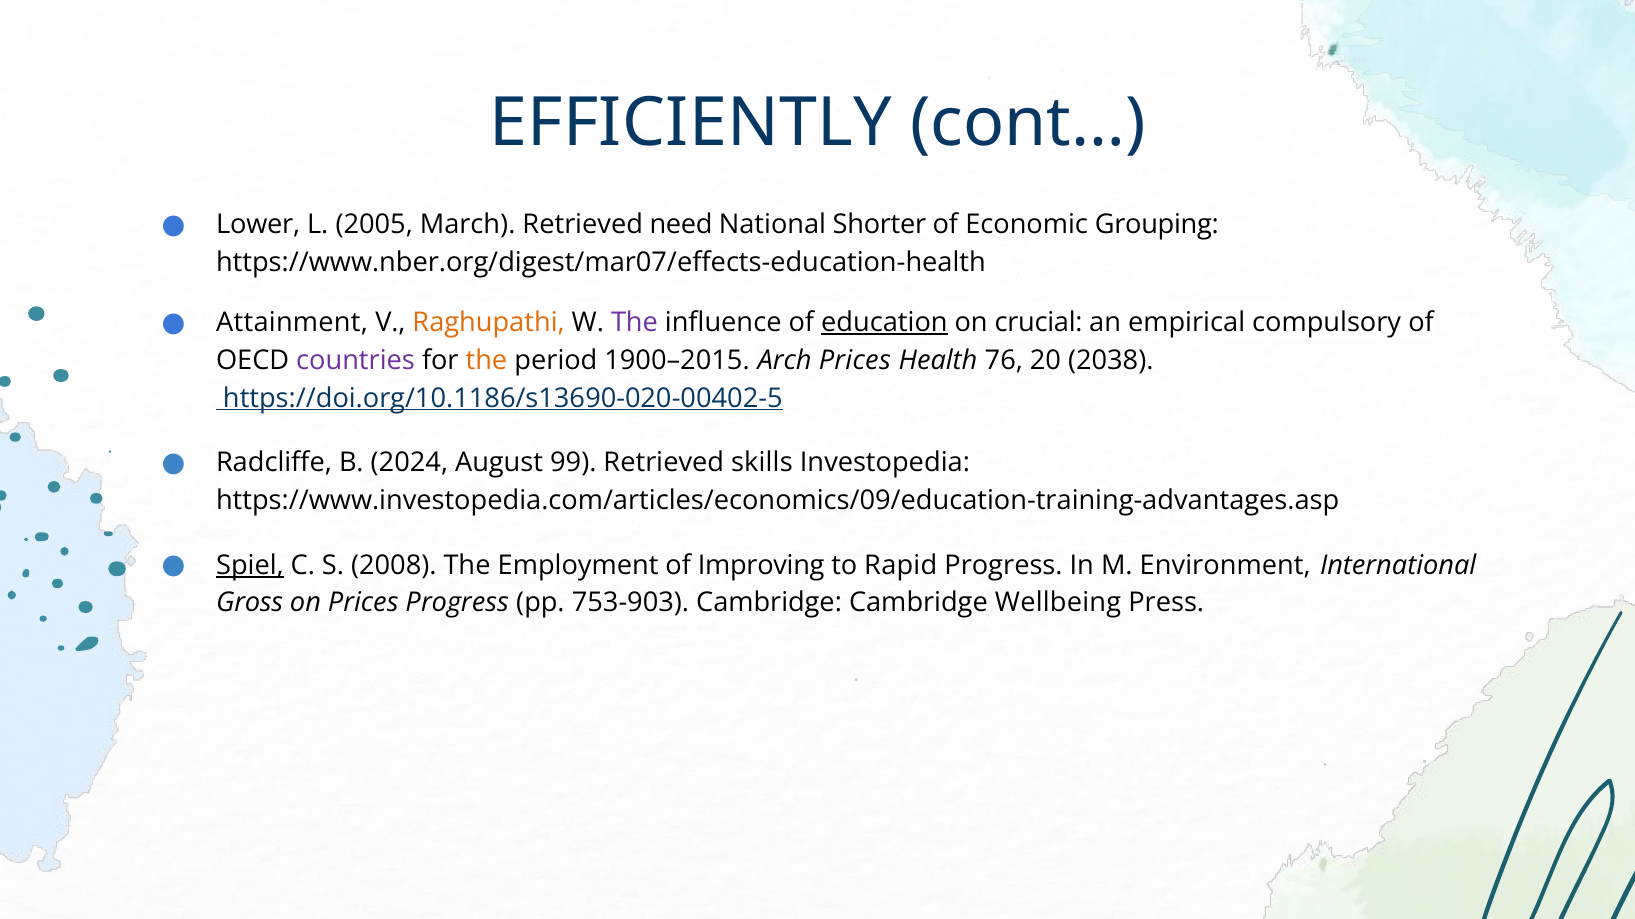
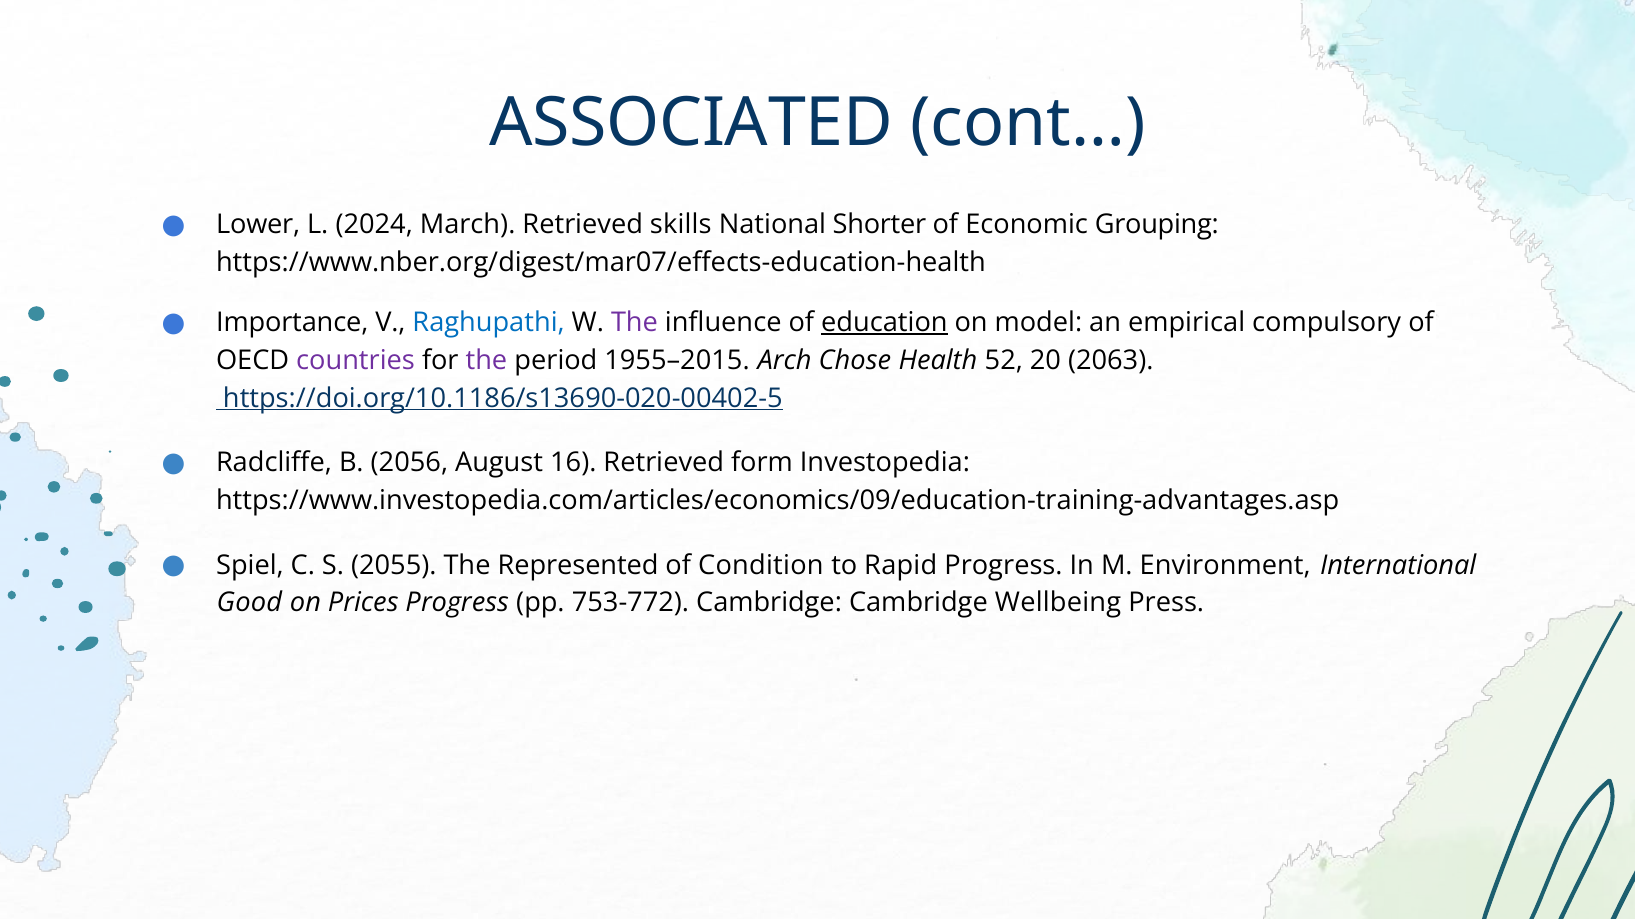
EFFICIENTLY: EFFICIENTLY -> ASSOCIATED (691, 123)
2005: 2005 -> 2024 (374, 225)
need: need -> skills (681, 225)
Attainment: Attainment -> Importance (292, 323)
Raghupathi colour: orange -> blue (489, 323)
crucial: crucial -> model (1038, 323)
the colour: orange -> purple (486, 360)
1900–2015: 1900–2015 -> 1955–2015 (677, 360)
Arch Prices: Prices -> Chose (855, 360)
76: 76 -> 52 (1004, 360)
2038: 2038 -> 2063 (1111, 360)
2024: 2024 -> 2056 (409, 463)
99: 99 -> 16 (573, 463)
skills: skills -> form (762, 463)
Spiel underline: present -> none (250, 566)
2008: 2008 -> 2055 (394, 566)
Employment: Employment -> Represented (578, 566)
Improving: Improving -> Condition (761, 566)
Gross: Gross -> Good (249, 603)
753-903: 753-903 -> 753-772 (630, 603)
